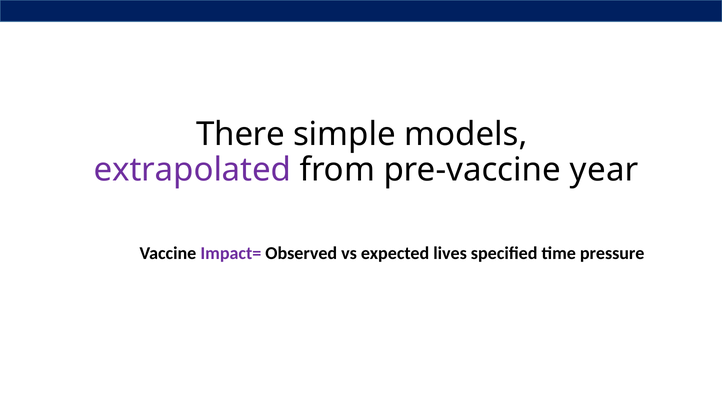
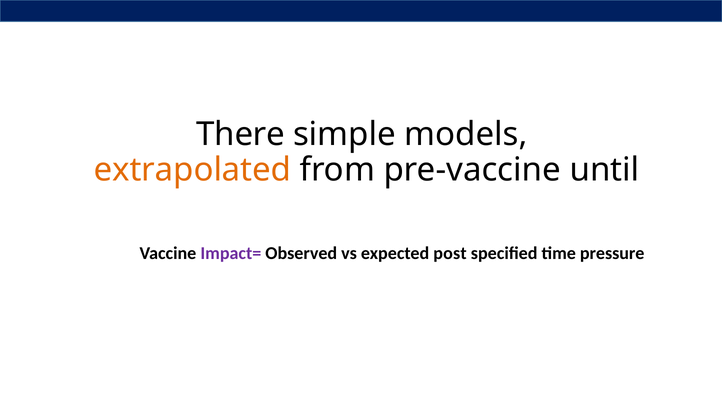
extrapolated colour: purple -> orange (192, 170)
year: year -> until (604, 170)
lives: lives -> post (450, 254)
